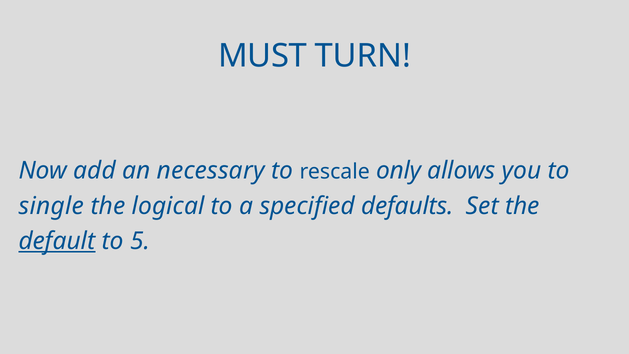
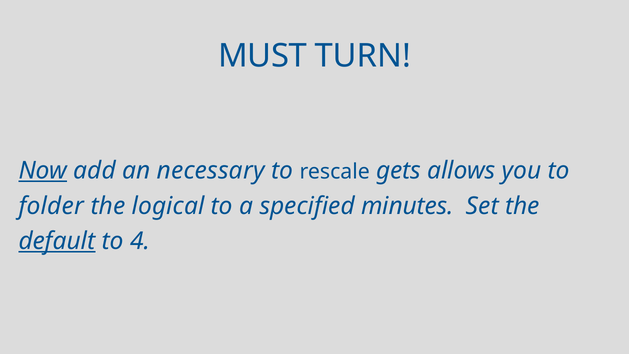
Now underline: none -> present (43, 170)
only: only -> gets (399, 170)
single: single -> folder (51, 206)
defaults: defaults -> minutes (407, 206)
5: 5 -> 4 (140, 241)
